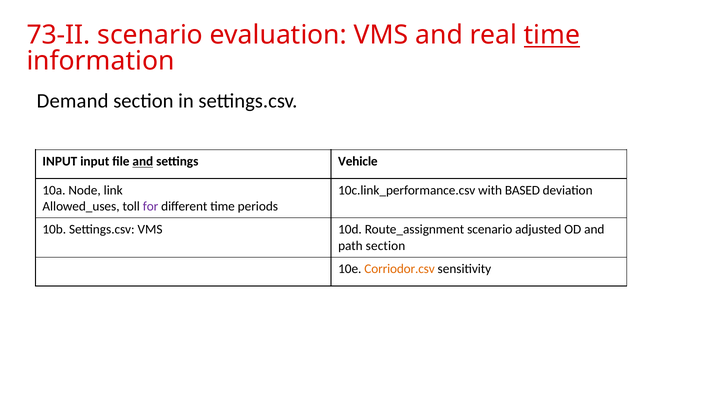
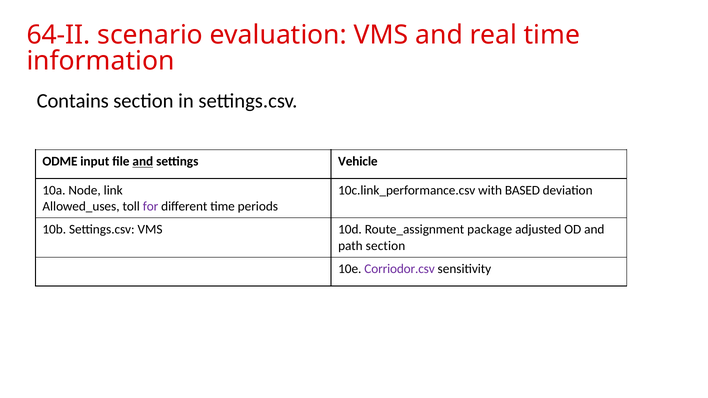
73-II: 73-II -> 64-II (59, 35)
time underline: present -> none (552, 35)
Demand: Demand -> Contains (73, 101)
INPUT: INPUT -> ODME (60, 162)
scenario: scenario -> package (490, 230)
Corriodor.csv colour: orange -> purple (400, 269)
